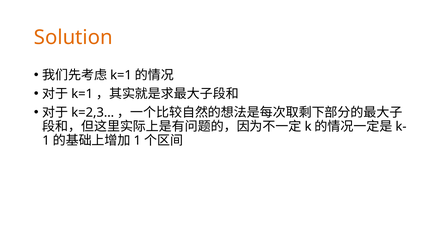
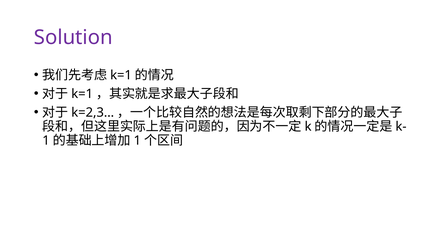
Solution colour: orange -> purple (73, 37)
